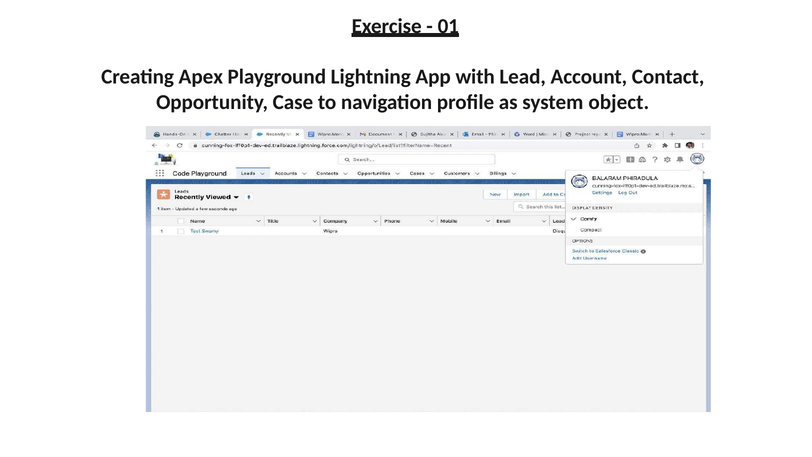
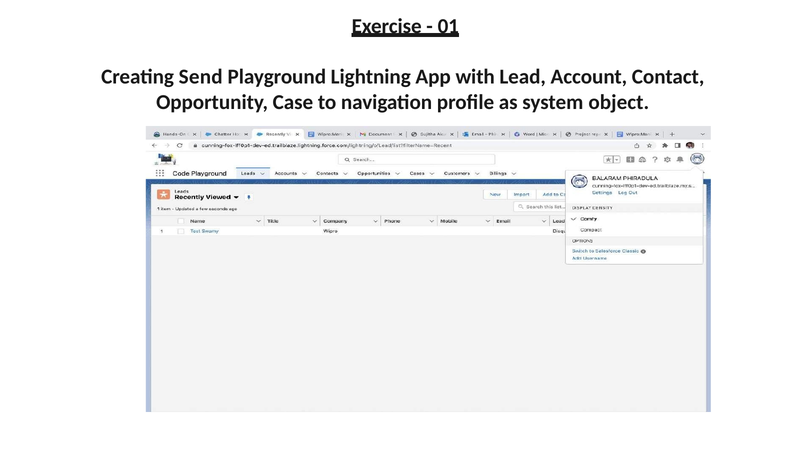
Apex: Apex -> Send (201, 77)
